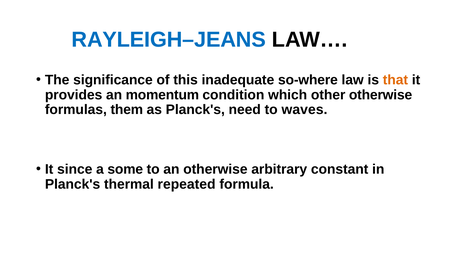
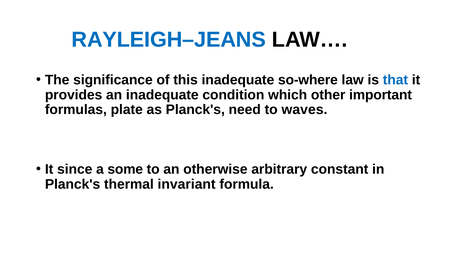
that colour: orange -> blue (395, 80)
an momentum: momentum -> inadequate (162, 95)
other otherwise: otherwise -> important (381, 95)
them: them -> plate (127, 110)
repeated: repeated -> invariant (187, 184)
